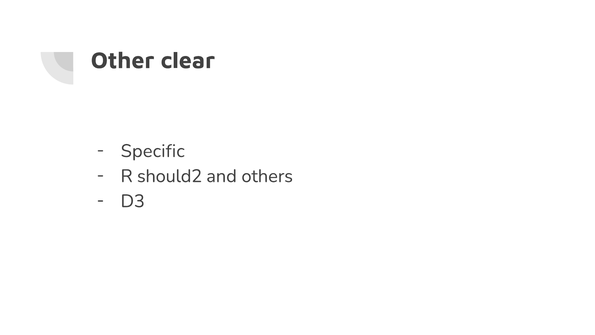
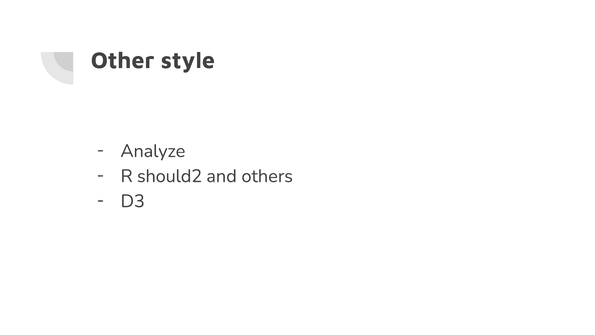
clear: clear -> style (188, 60)
Specific: Specific -> Analyze (153, 151)
